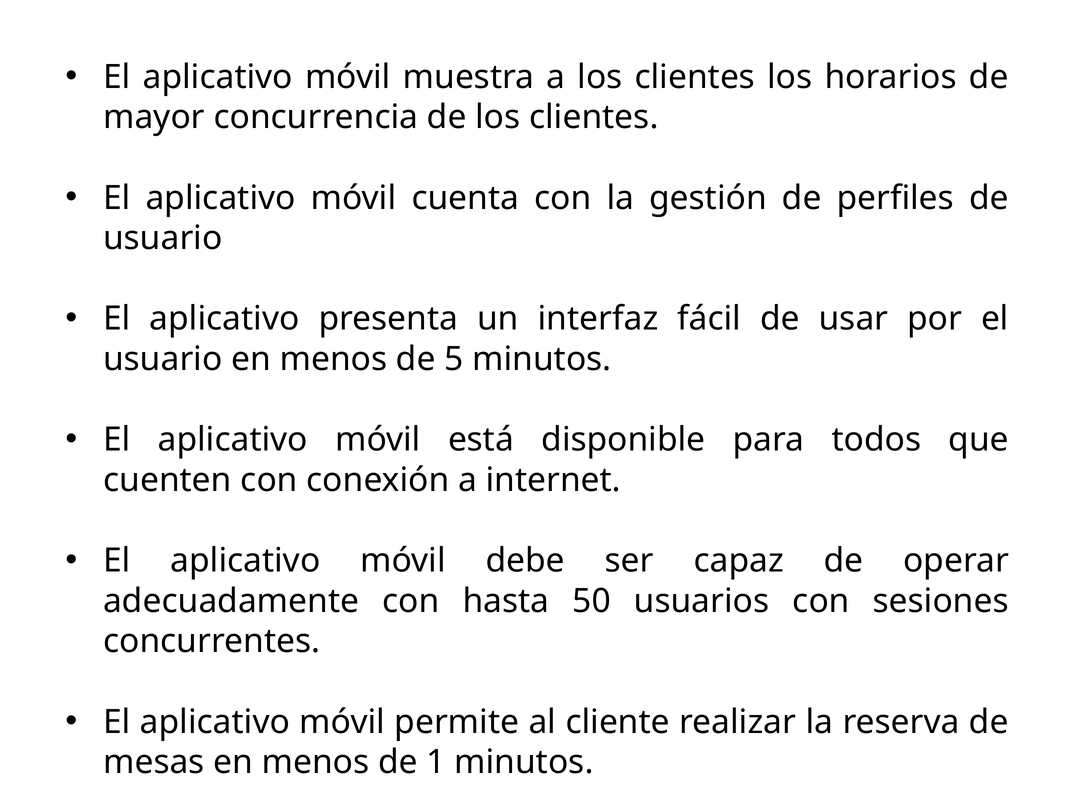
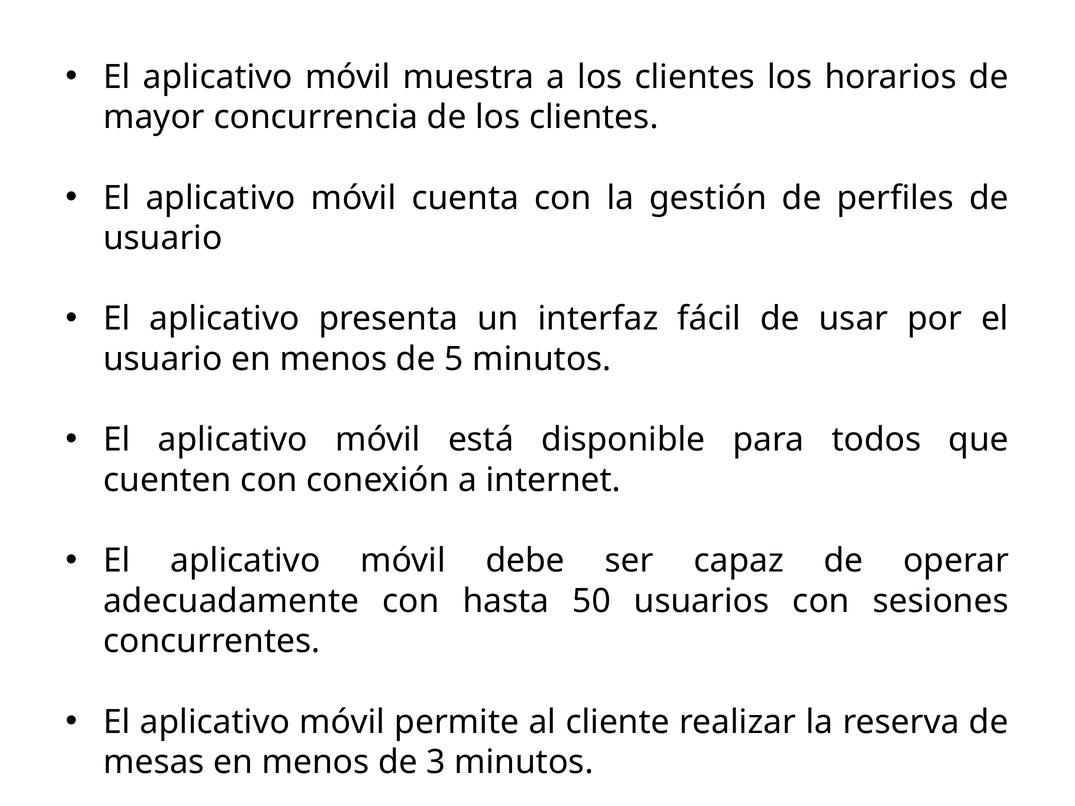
1: 1 -> 3 (436, 763)
